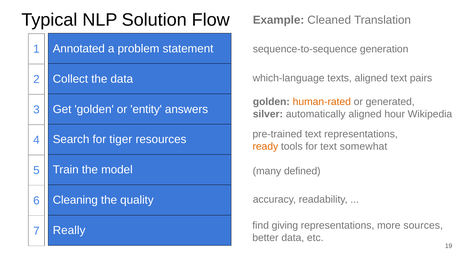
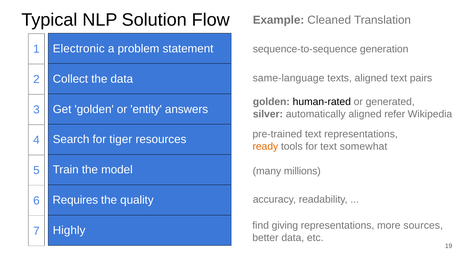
Annotated: Annotated -> Electronic (79, 49)
which-language: which-language -> same-language (289, 78)
human-rated colour: orange -> black (322, 102)
hour: hour -> refer (395, 114)
defined: defined -> millions (302, 171)
Cleaning: Cleaning -> Requires (75, 200)
Really: Really -> Highly (69, 231)
